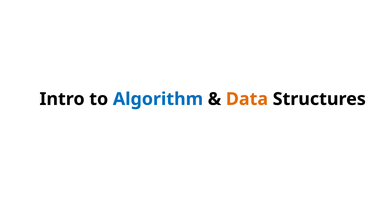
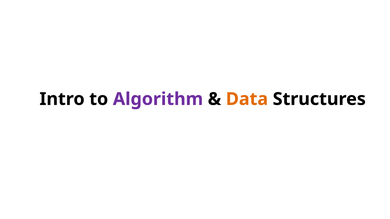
Algorithm colour: blue -> purple (158, 99)
